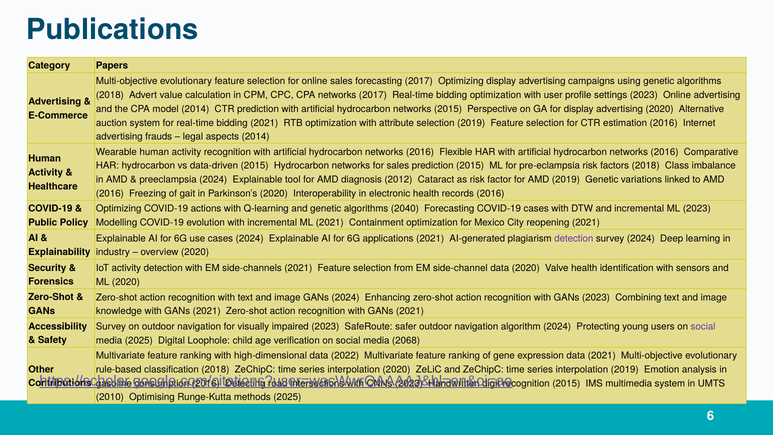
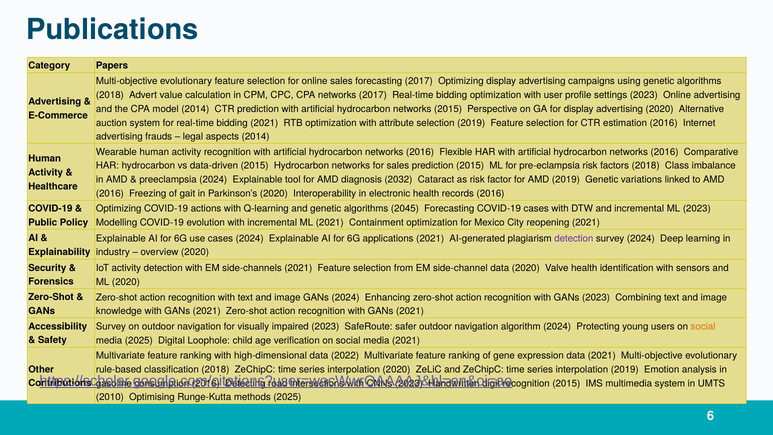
2012: 2012 -> 2032 (398, 179)
2040: 2040 -> 2045 (405, 209)
social colour: purple -> orange (703, 326)
media 2068: 2068 -> 2021 (406, 340)
